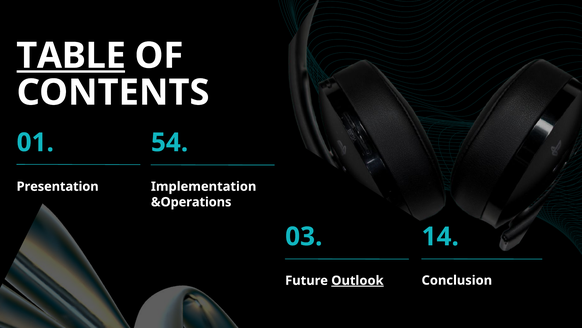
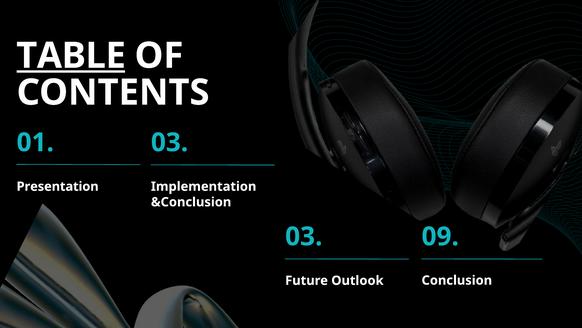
01 54: 54 -> 03 (170, 142)
&Operations: &Operations -> &Conclusion (191, 202)
14: 14 -> 09 (440, 236)
Outlook underline: present -> none (357, 280)
